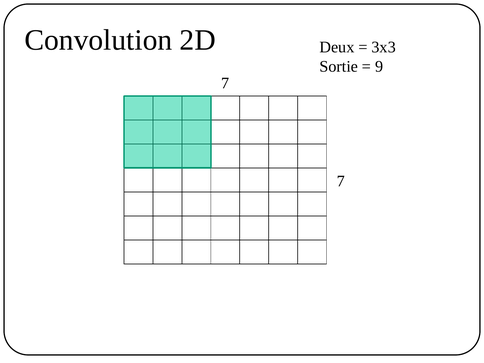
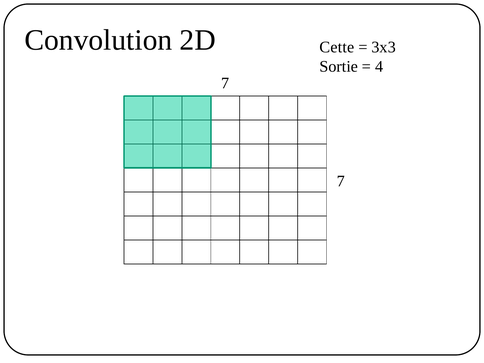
Deux: Deux -> Cette (337, 47)
9: 9 -> 4 (379, 67)
